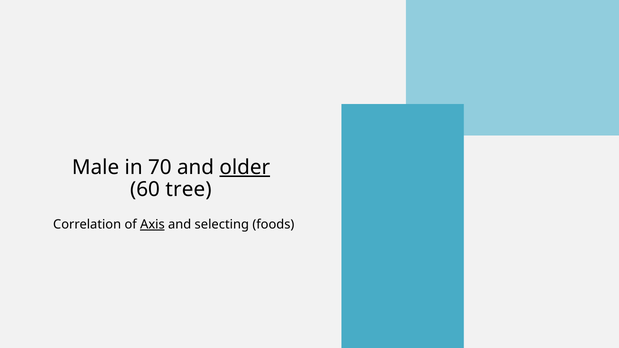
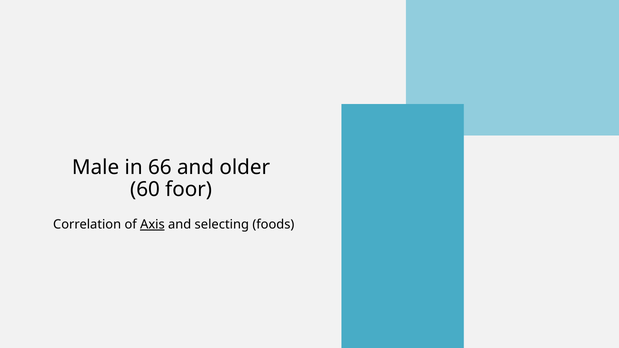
70: 70 -> 66 (160, 167)
older underline: present -> none (245, 167)
tree: tree -> foor (189, 190)
